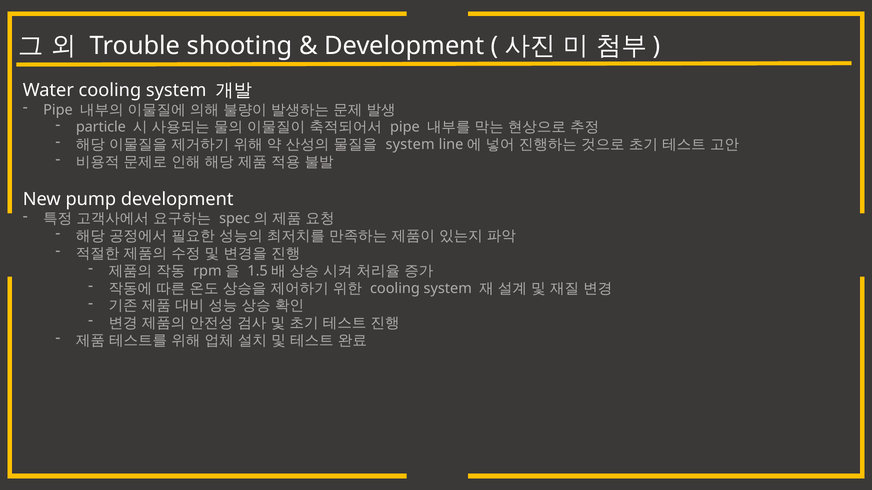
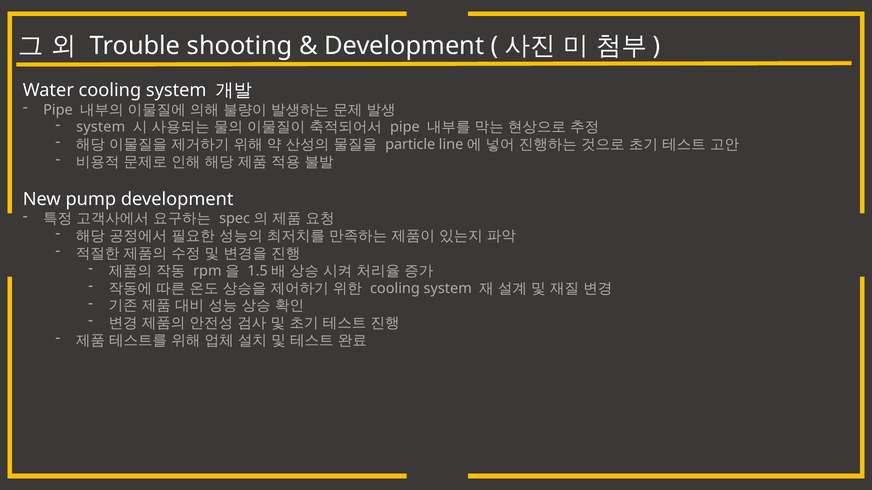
particle: particle -> system (101, 127)
system: system -> particle (410, 145)
